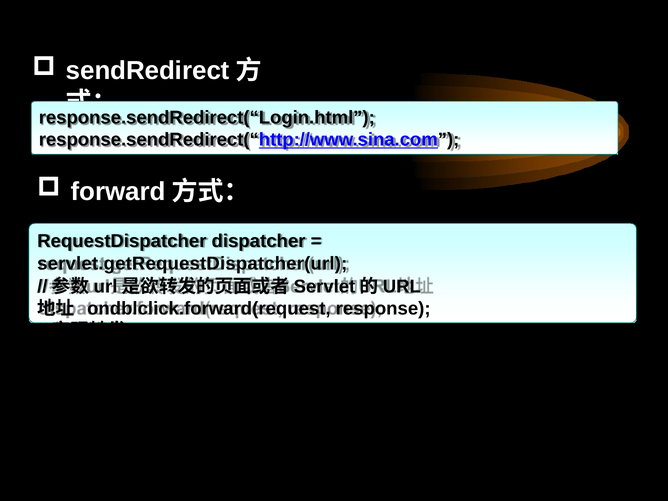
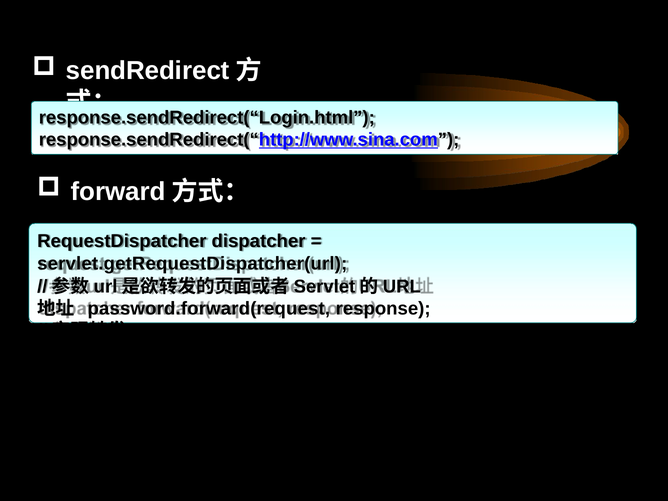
ondblclick.forward(request: ondblclick.forward(request -> password.forward(request (209, 309)
